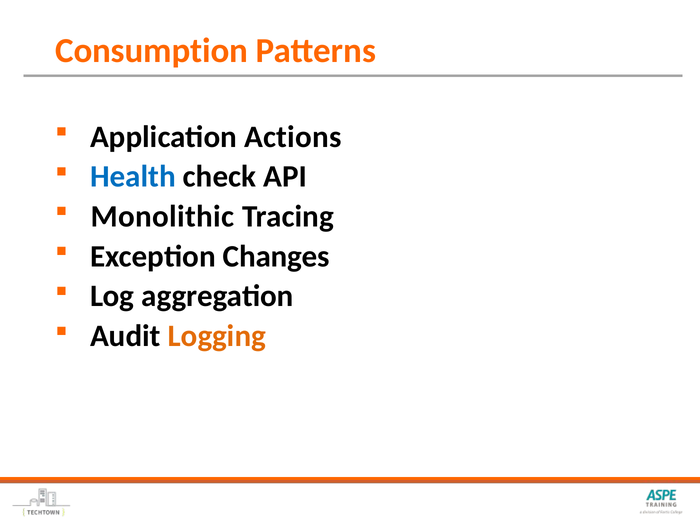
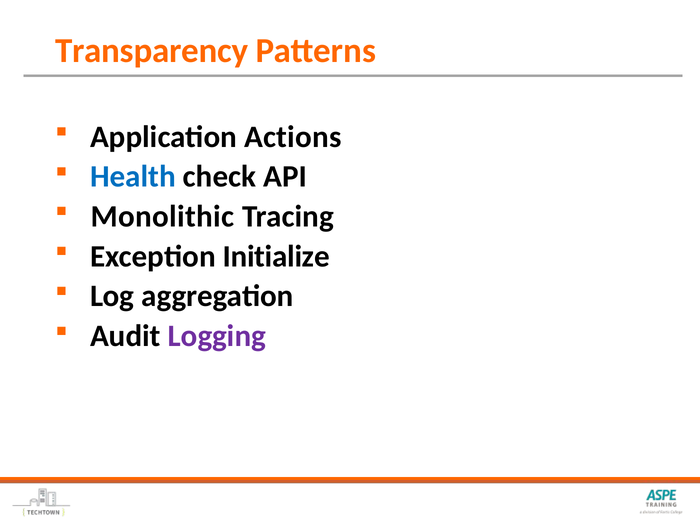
Consumption: Consumption -> Transparency (152, 51)
Changes: Changes -> Initialize (276, 256)
Logging colour: orange -> purple (217, 336)
